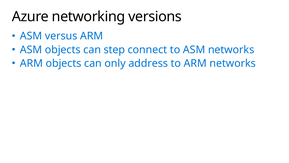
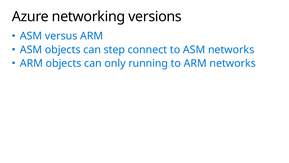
address: address -> running (148, 63)
